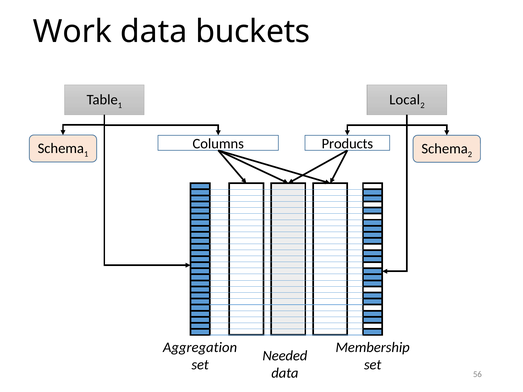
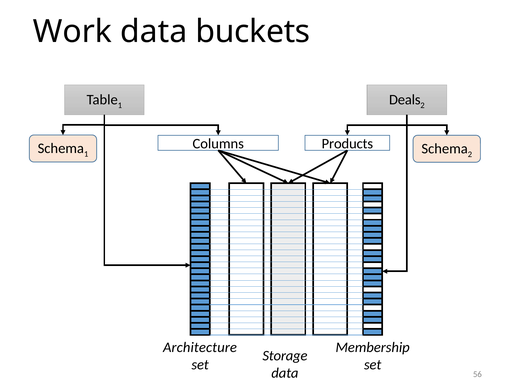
Local: Local -> Deals (405, 100)
Aggregation: Aggregation -> Architecture (200, 348)
Needed: Needed -> Storage (285, 356)
